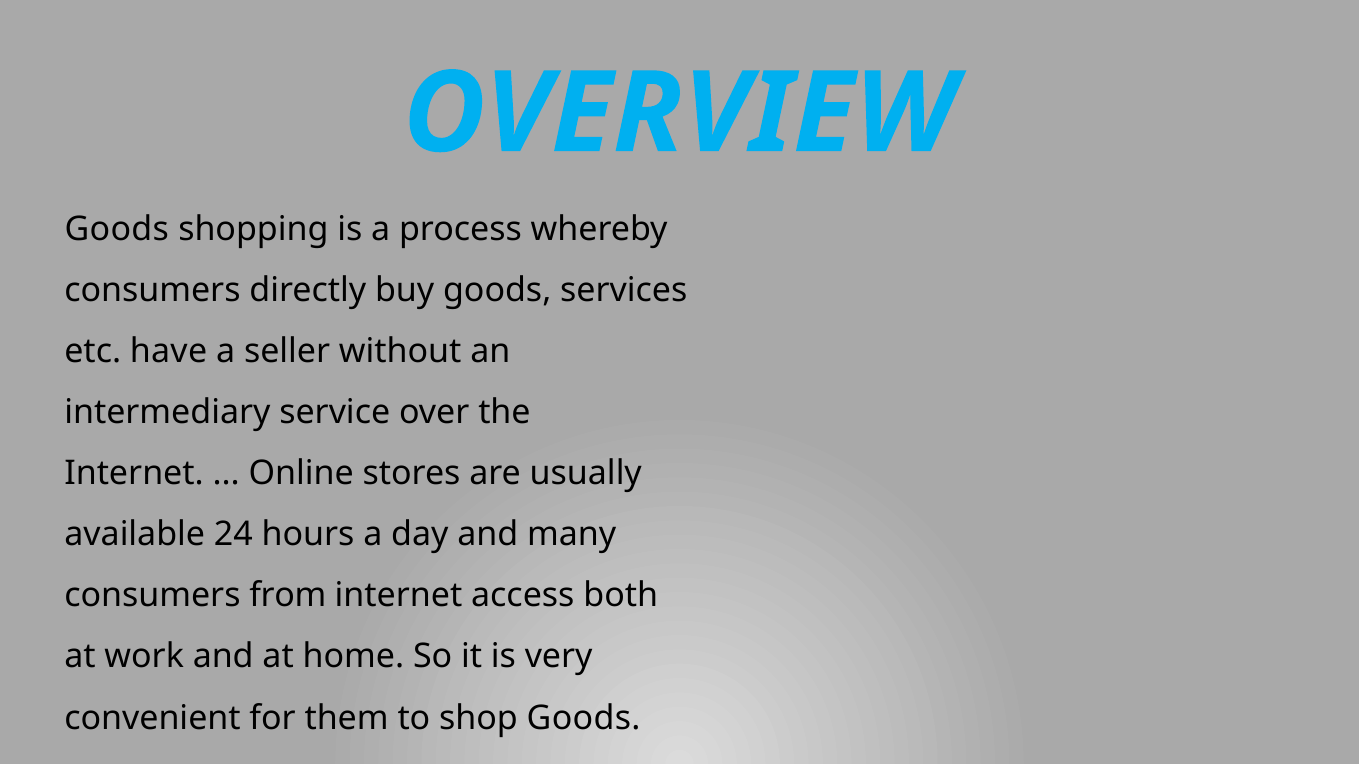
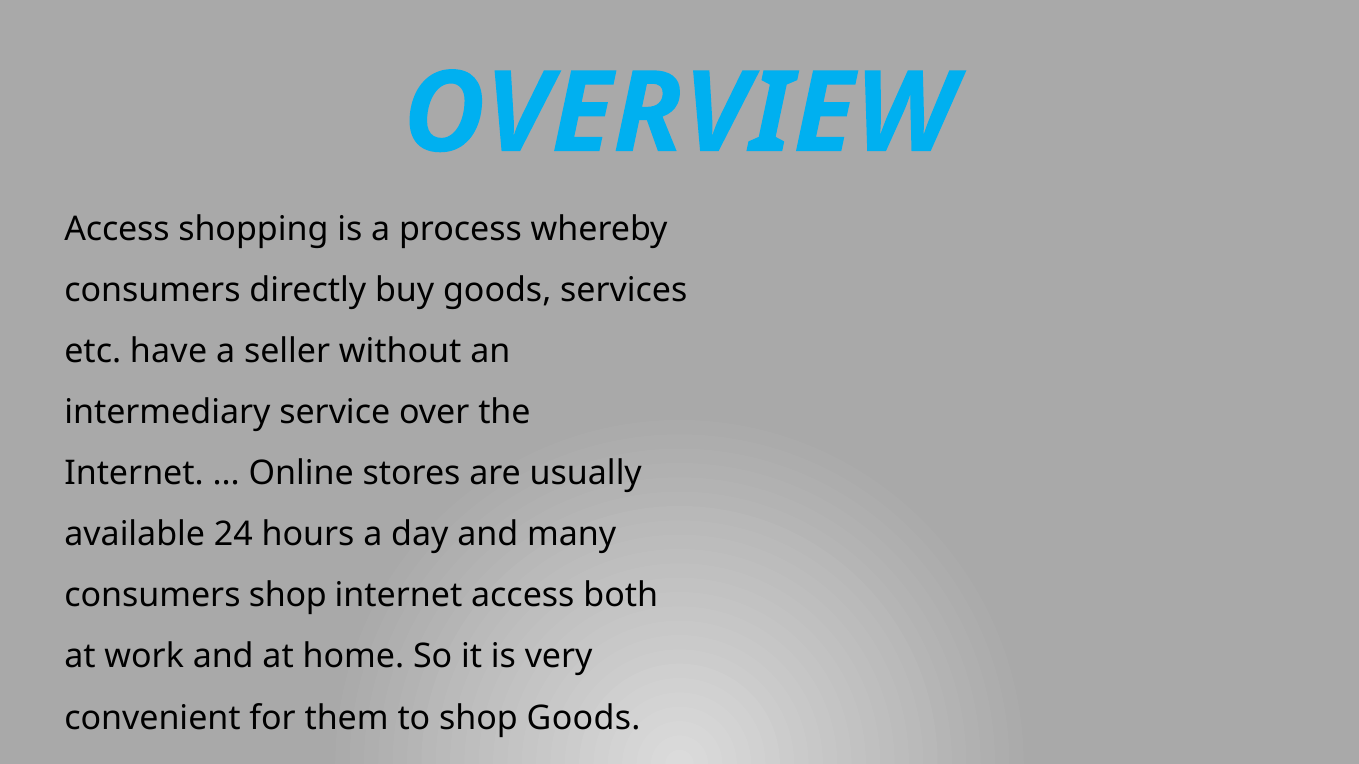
Goods: Goods -> Access (117, 229)
consumers from: from -> shop (288, 596)
